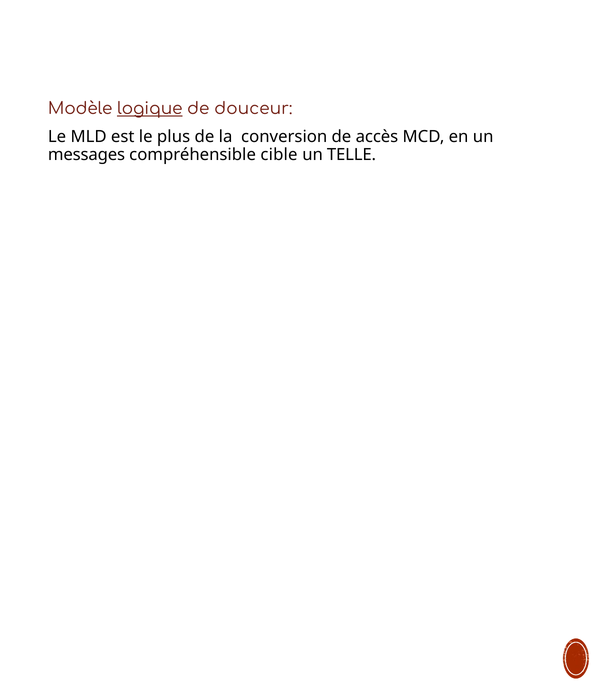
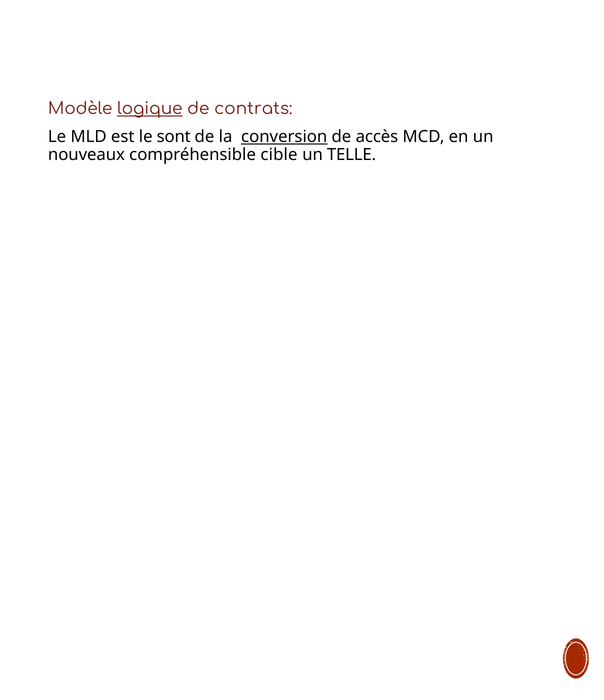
douceur: douceur -> contrats (253, 109)
plus: plus -> sont (174, 137)
conversion underline: none -> present (284, 137)
messages: messages -> nouveaux (86, 155)
